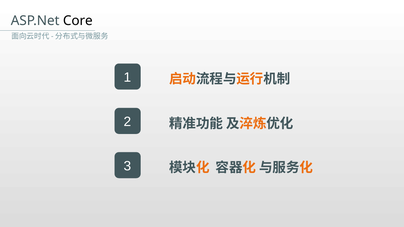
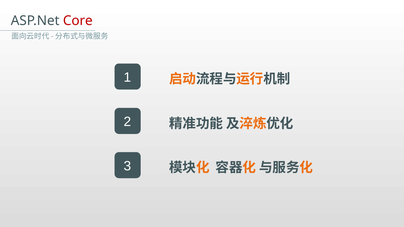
Core colour: black -> red (78, 21)
